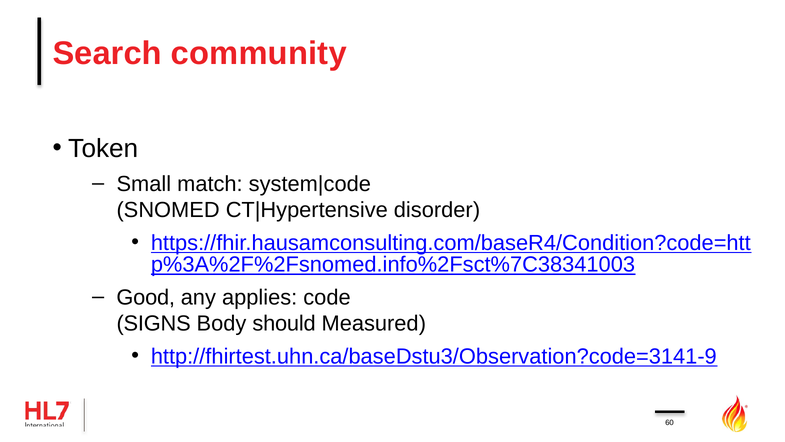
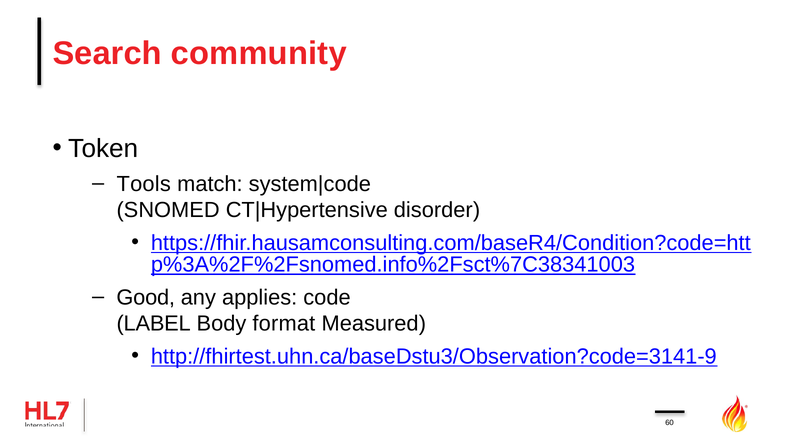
Small: Small -> Tools (144, 184)
SIGNS: SIGNS -> LABEL (154, 323)
should: should -> format (284, 323)
